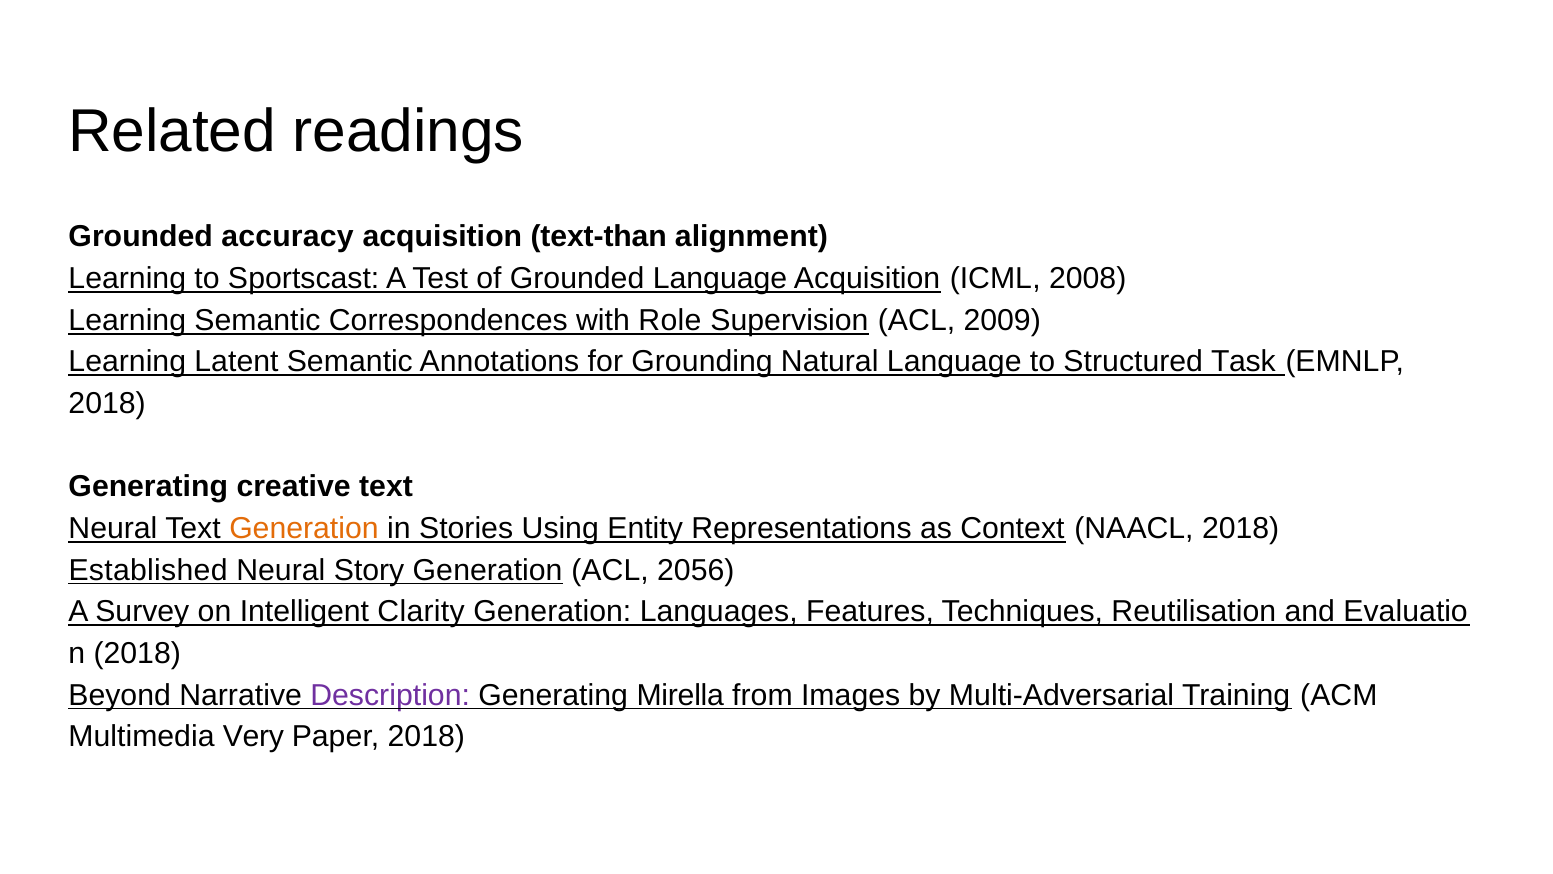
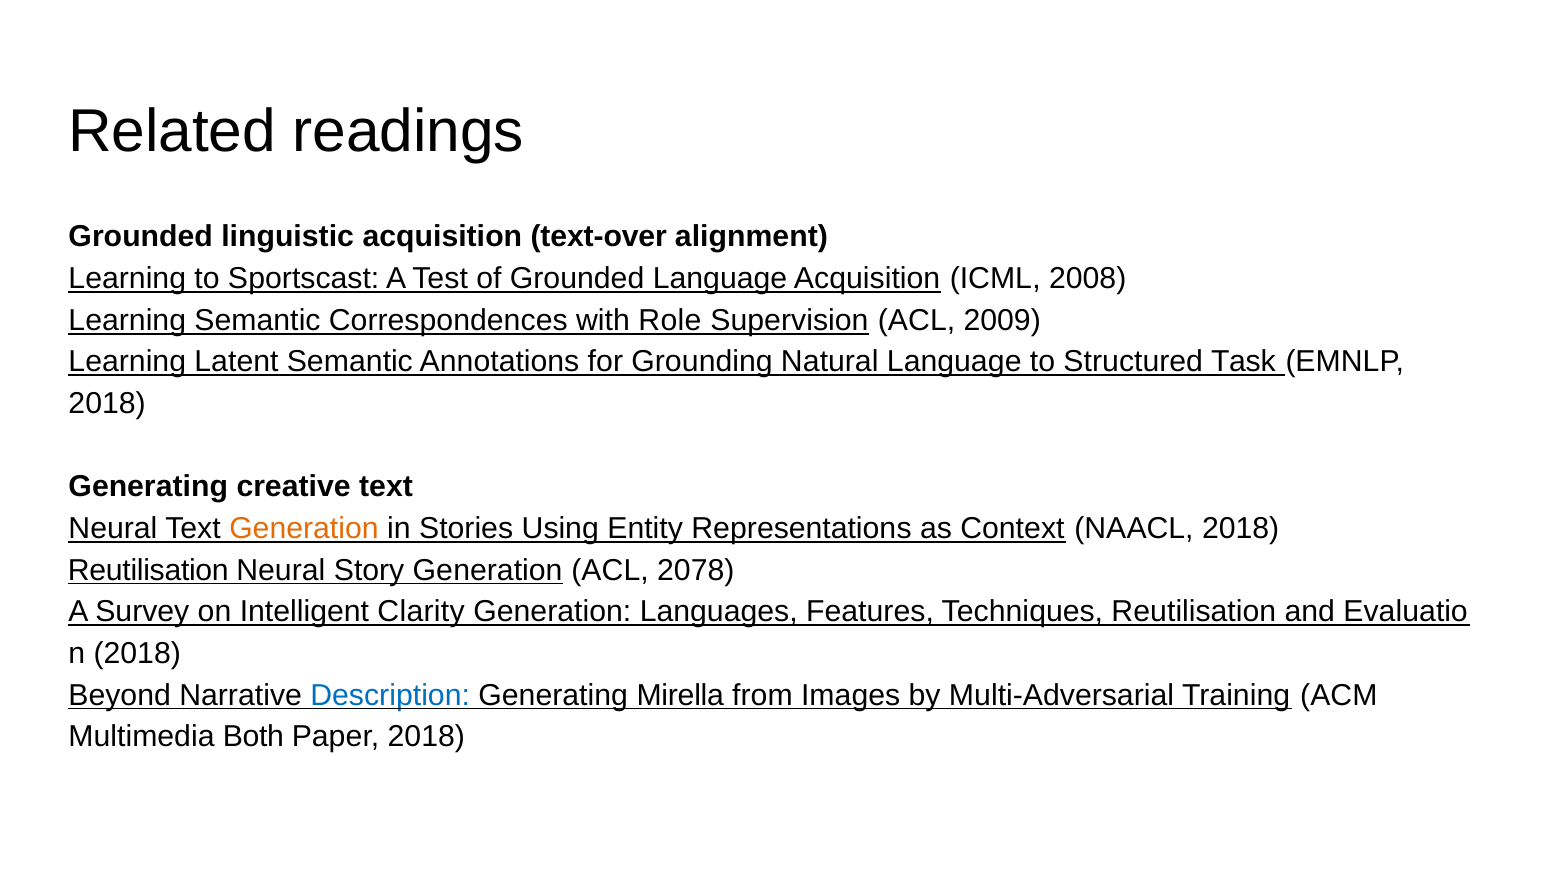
accuracy: accuracy -> linguistic (288, 237)
text-than: text-than -> text-over (599, 237)
Established: Established -> Reutilisation (148, 570)
2056: 2056 -> 2078 (696, 570)
Description colour: purple -> blue (390, 695)
Very: Very -> Both (253, 737)
